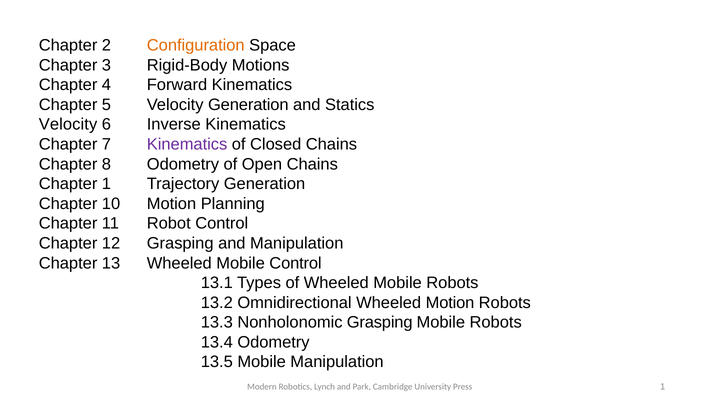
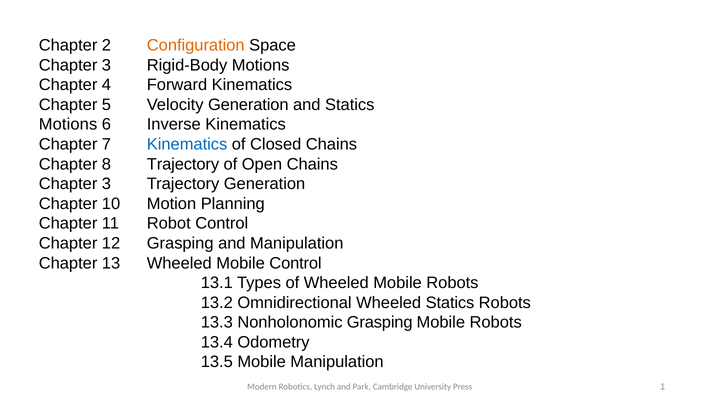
Velocity: Velocity -> Motions (68, 125)
Kinematics colour: purple -> blue (187, 144)
8 Odometry: Odometry -> Trajectory (183, 164)
1: 1 -> 3 (106, 184)
Wheeled Motion: Motion -> Statics (450, 303)
